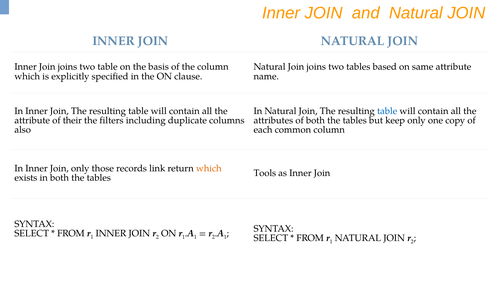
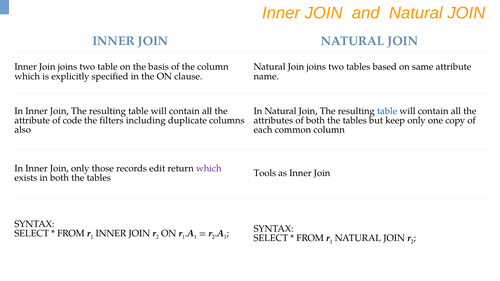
their: their -> code (72, 121)
link: link -> edit (157, 168)
which colour: orange -> purple (209, 168)
